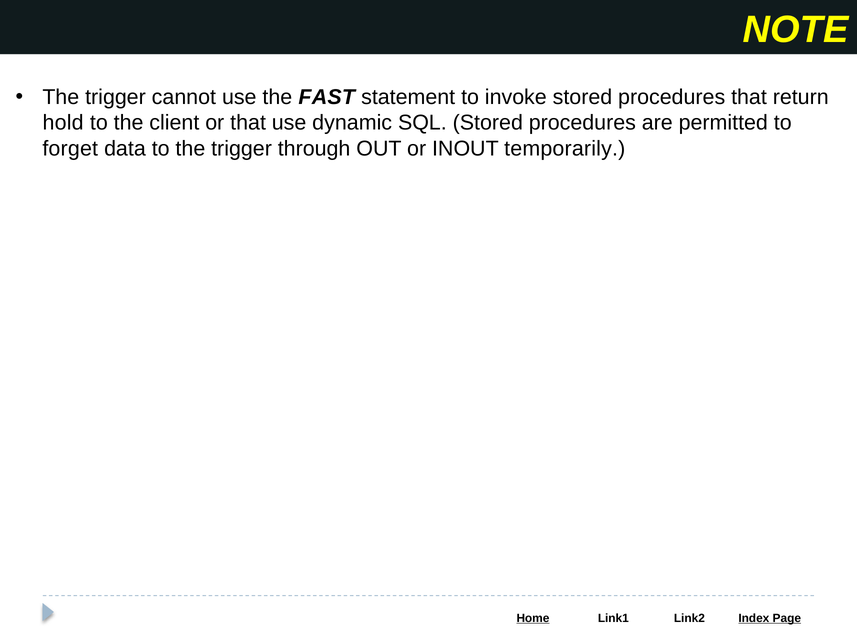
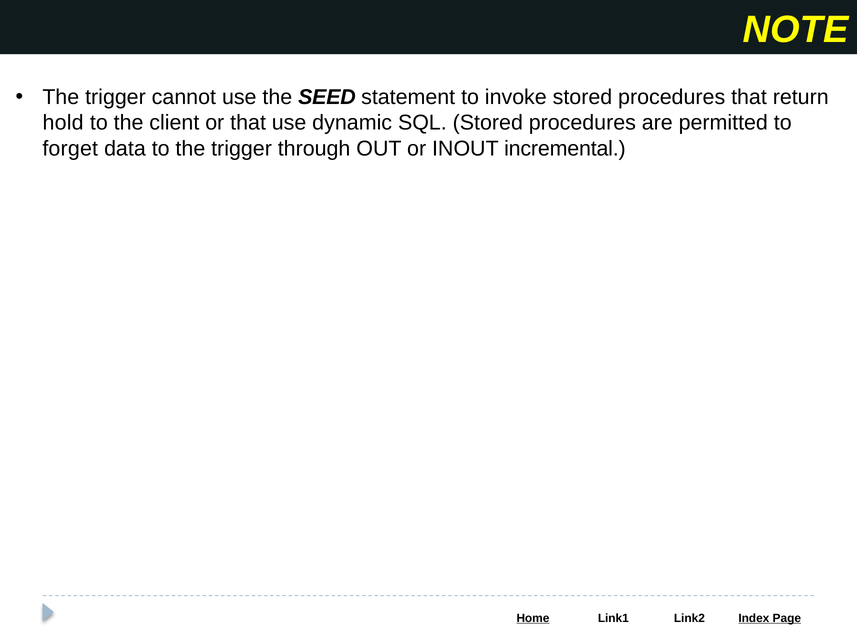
FAST: FAST -> SEED (327, 97)
temporarily: temporarily -> incremental (565, 149)
